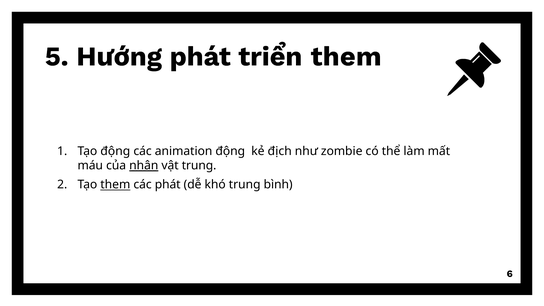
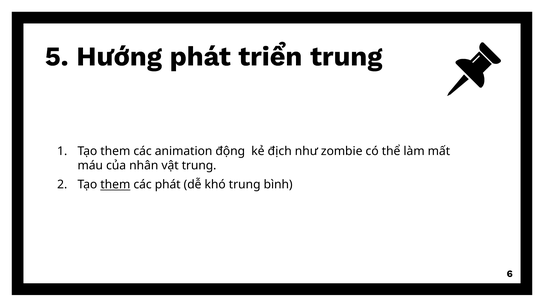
triển them: them -> trung (346, 56)
động: động -> them (115, 151)
nhân underline: present -> none (144, 166)
